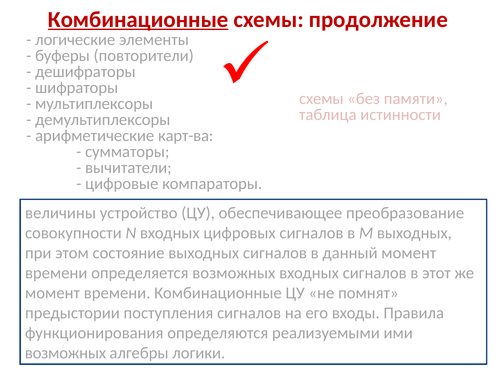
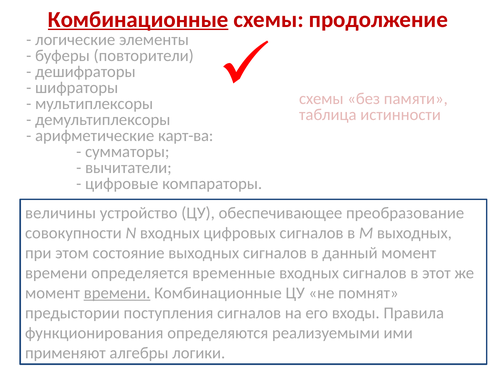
определяется возможных: возможных -> временные (234, 273)
времени underline: none -> present (117, 293)
возможных: возможных -> применяют (65, 353)
